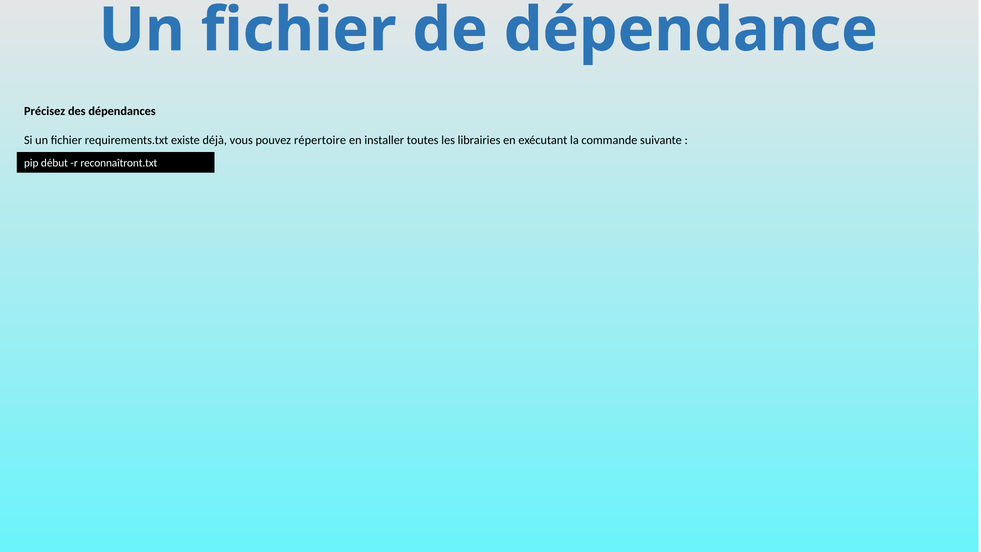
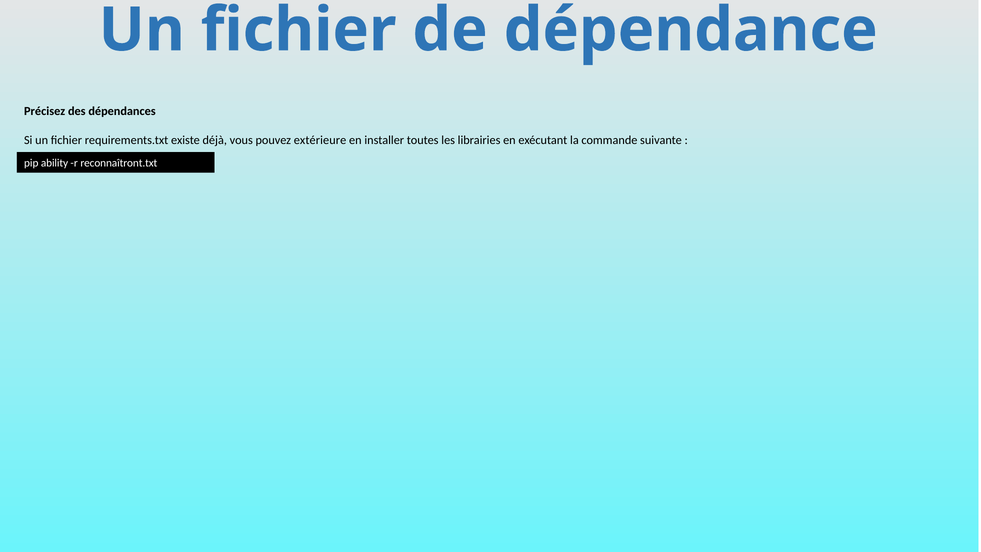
répertoire: répertoire -> extérieure (320, 140)
début: début -> ability (55, 163)
